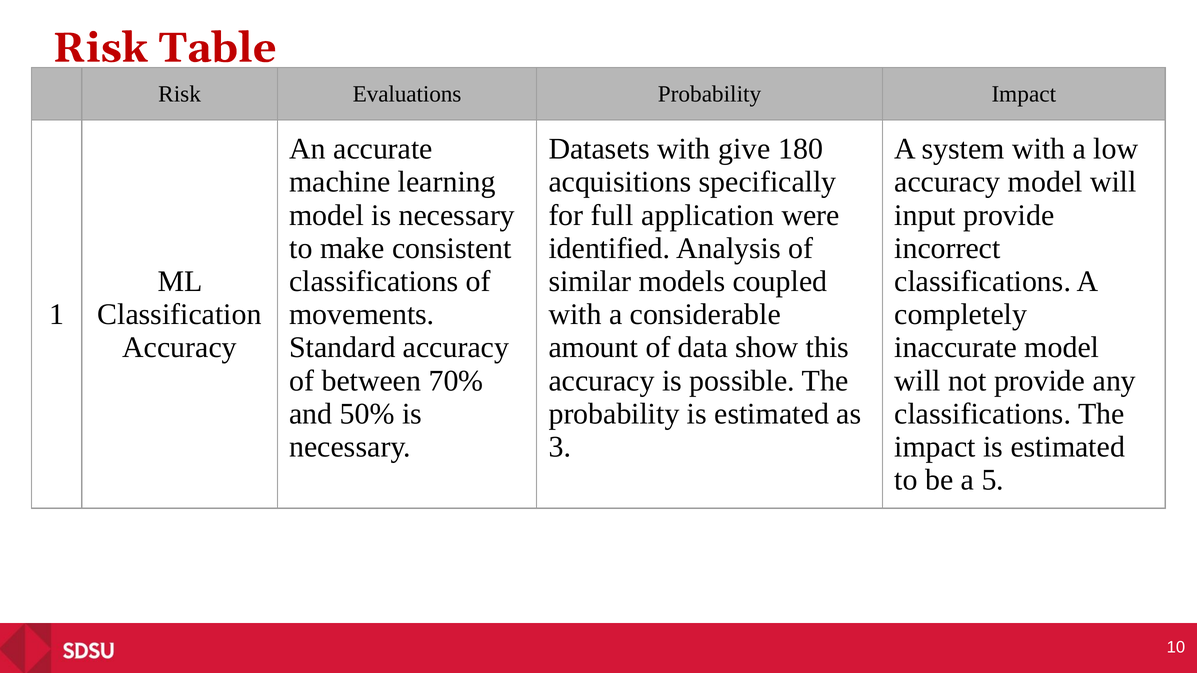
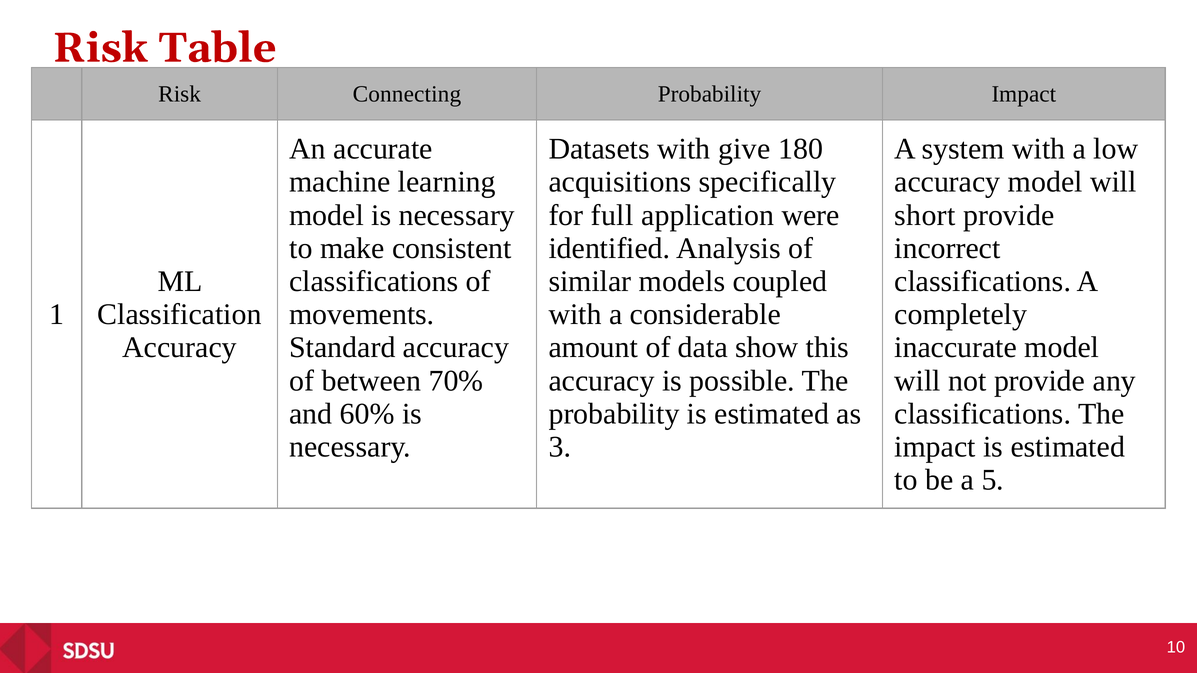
Evaluations: Evaluations -> Connecting (407, 94)
input: input -> short (925, 215)
50%: 50% -> 60% (367, 414)
